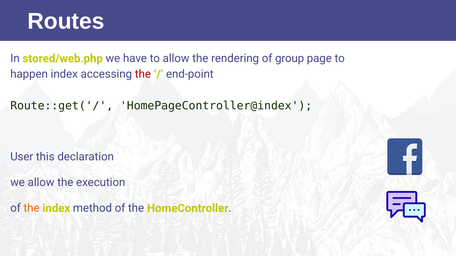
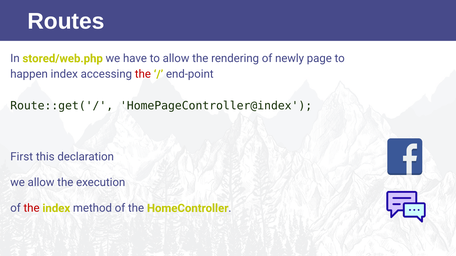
group: group -> newly (290, 59)
User: User -> First (22, 157)
the colour: orange -> red (32, 209)
